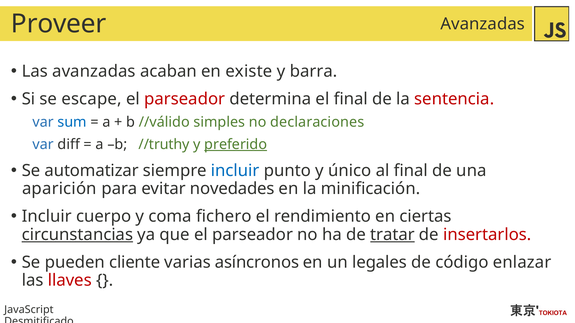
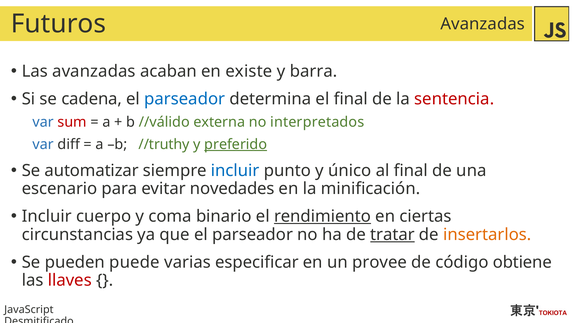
Proveer: Proveer -> Futuros (59, 24)
escape: escape -> cadena (92, 99)
parseador colour: red -> blue (185, 99)
sum colour: blue -> red (72, 122)
simples: simples -> externa (219, 122)
declaraciones: declaraciones -> interpretados (317, 122)
aparición: aparición -> escenario (60, 189)
fichero: fichero -> binario (224, 217)
rendimiento underline: none -> present (322, 217)
circunstancias underline: present -> none (77, 235)
insertarlos colour: red -> orange (487, 235)
cliente: cliente -> puede (134, 263)
asíncronos: asíncronos -> especificar (257, 263)
legales: legales -> provee (380, 263)
enlazar: enlazar -> obtiene (522, 263)
